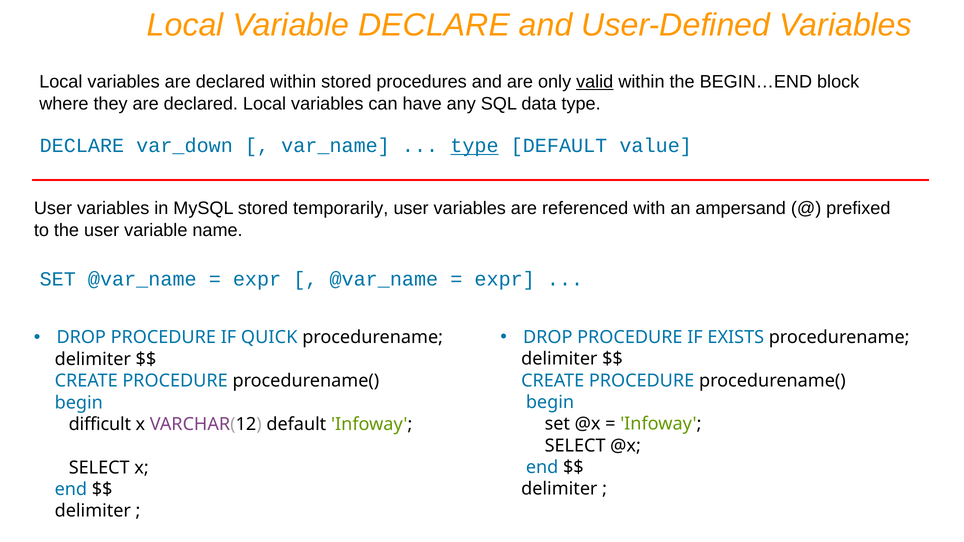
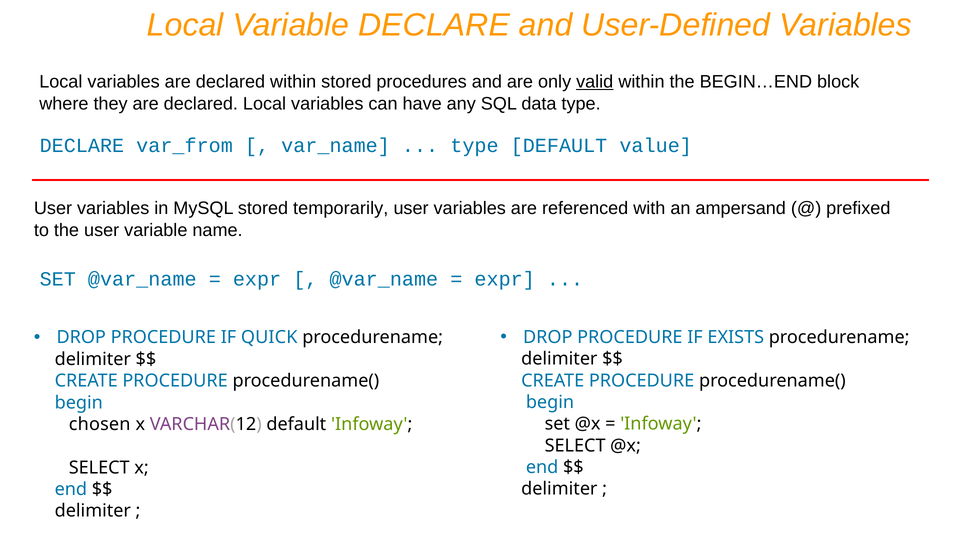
var_down: var_down -> var_from (185, 146)
type underline: present -> none (474, 146)
difficult: difficult -> chosen (100, 424)
